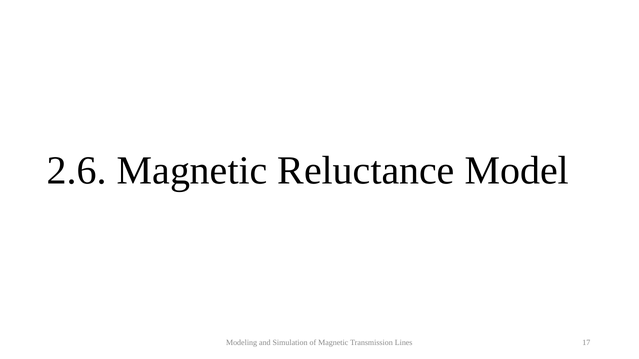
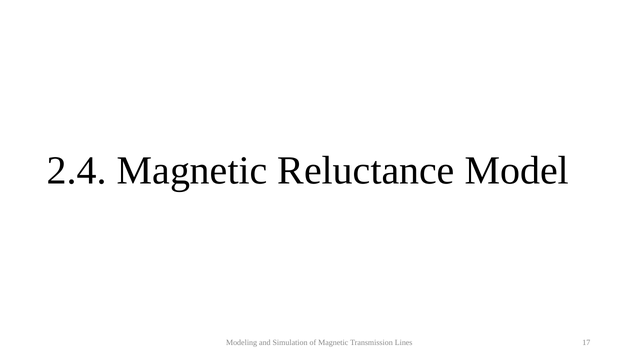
2.6: 2.6 -> 2.4 (77, 171)
